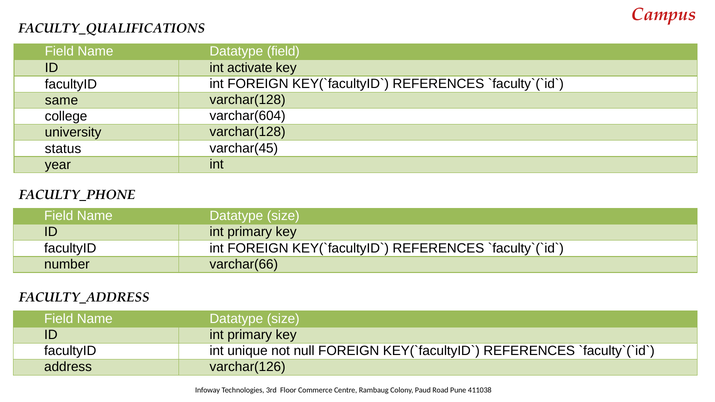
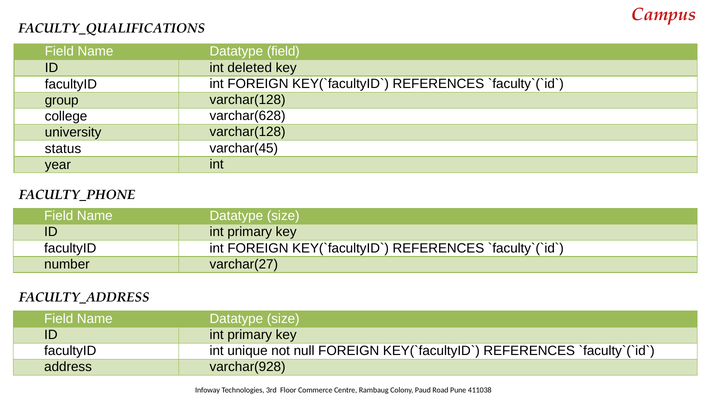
activate: activate -> deleted (250, 68)
same: same -> group (62, 100)
varchar(604: varchar(604 -> varchar(628 (248, 116)
varchar(66: varchar(66 -> varchar(27 (244, 264)
varchar(126: varchar(126 -> varchar(928 (248, 367)
